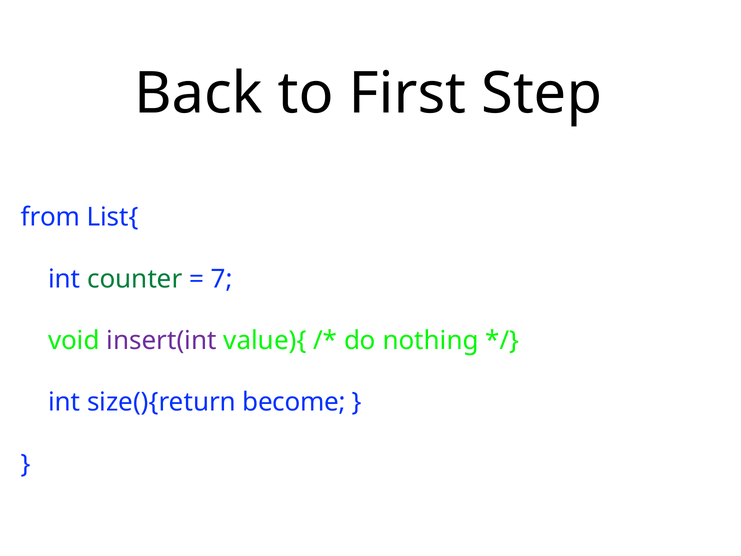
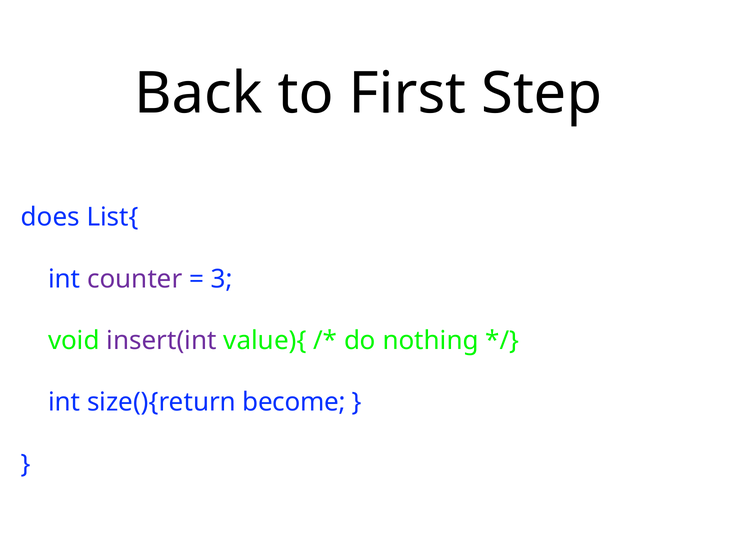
from: from -> does (50, 217)
counter colour: green -> purple (135, 279)
7: 7 -> 3 (222, 279)
